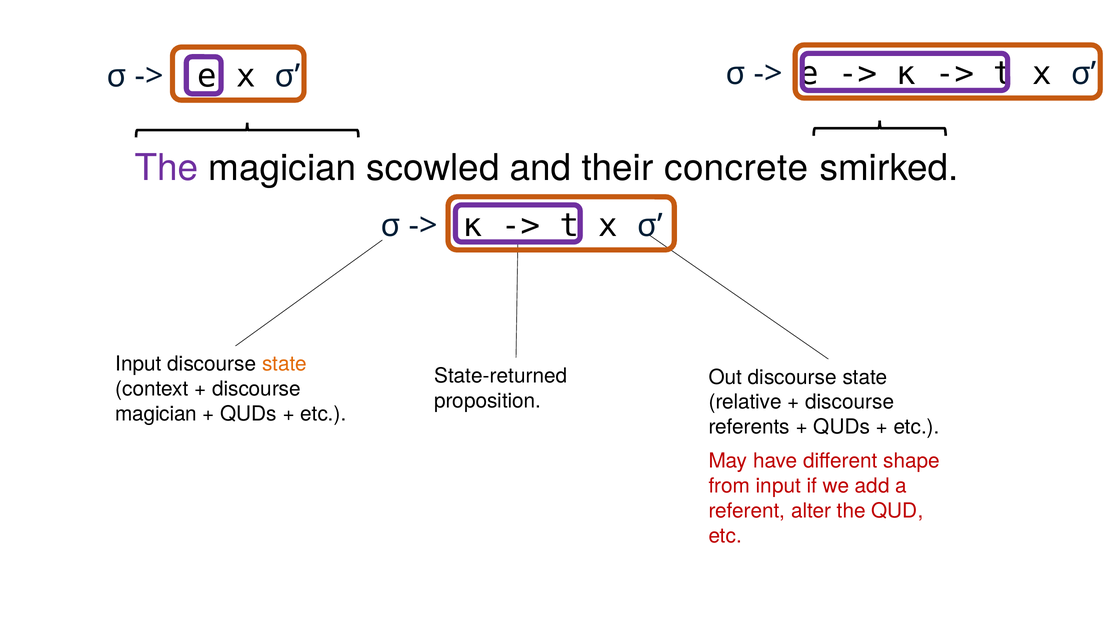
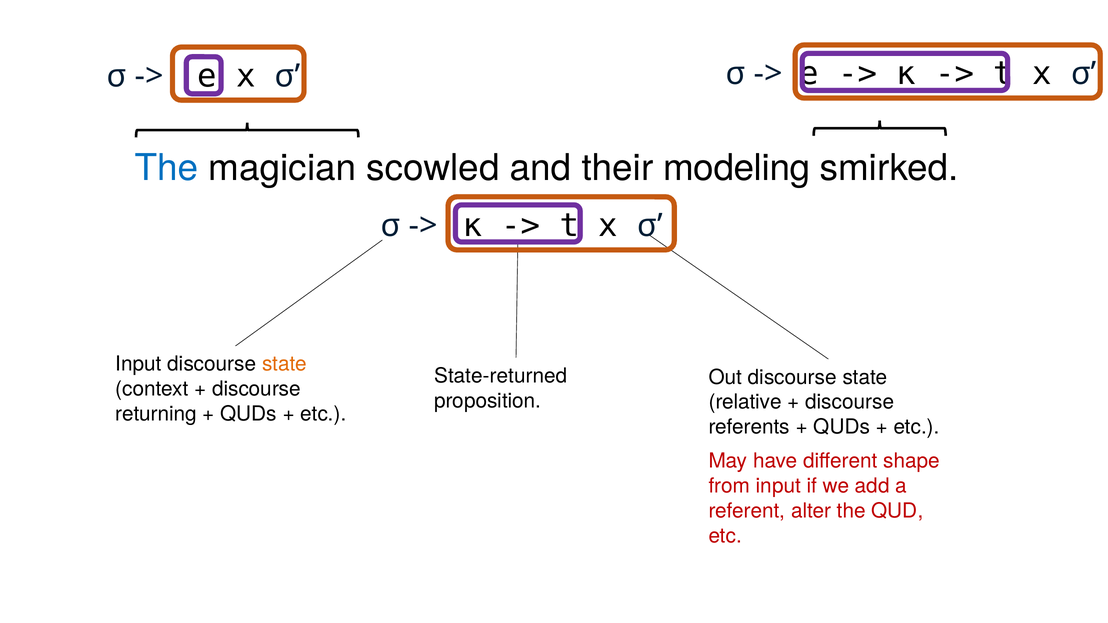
The colour: purple -> blue (166, 168)
concrete: concrete -> modeling (737, 168)
magician: magician -> returning (156, 414)
